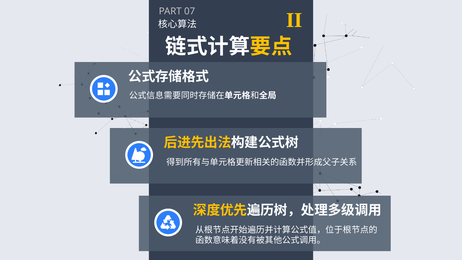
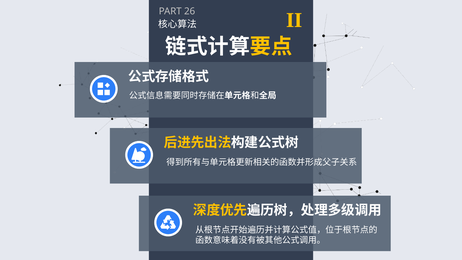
07: 07 -> 26 (190, 11)
